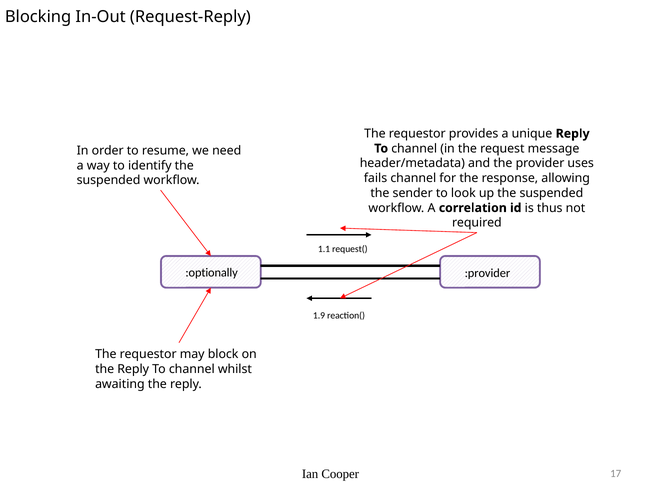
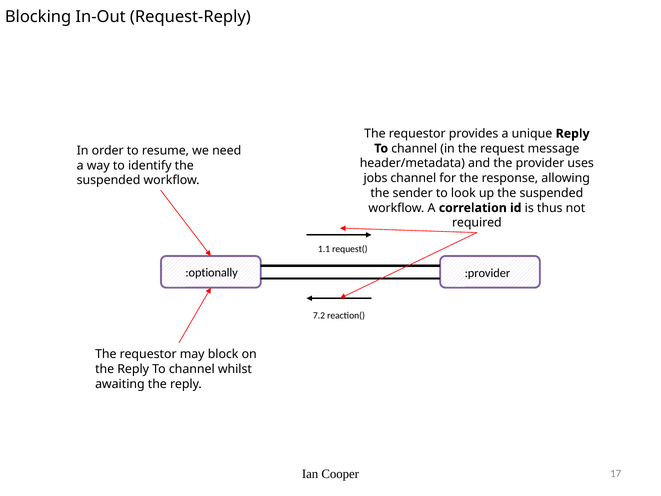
fails: fails -> jobs (376, 178)
1.9: 1.9 -> 7.2 (319, 315)
